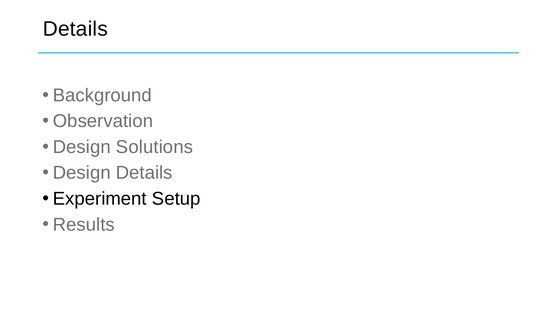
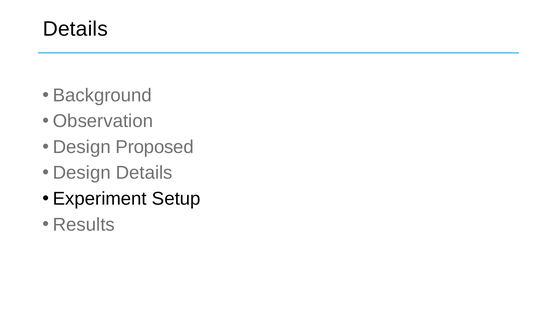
Solutions: Solutions -> Proposed (155, 147)
